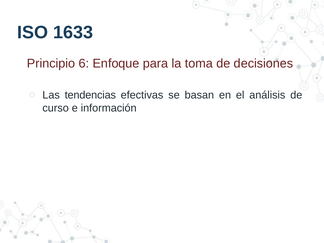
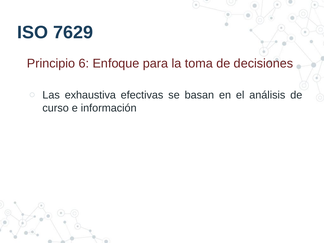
1633: 1633 -> 7629 (73, 32)
tendencias: tendencias -> exhaustiva (90, 95)
